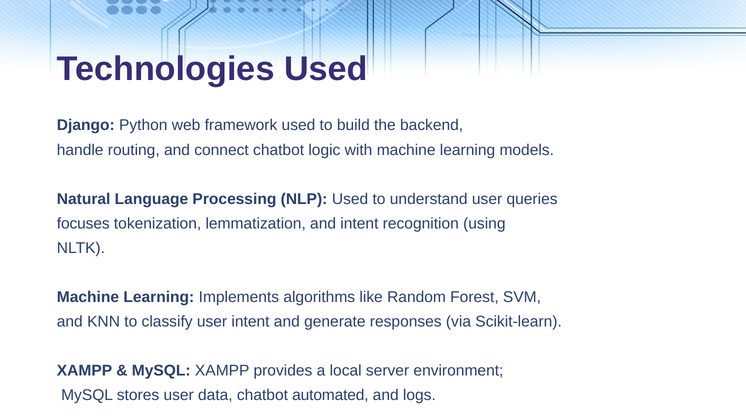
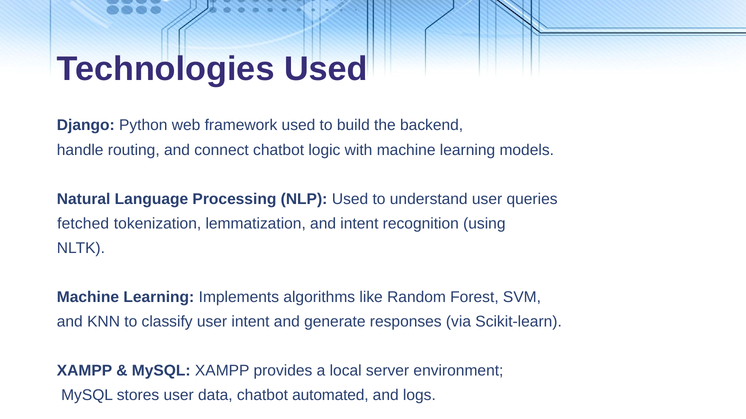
focuses: focuses -> fetched (83, 224)
